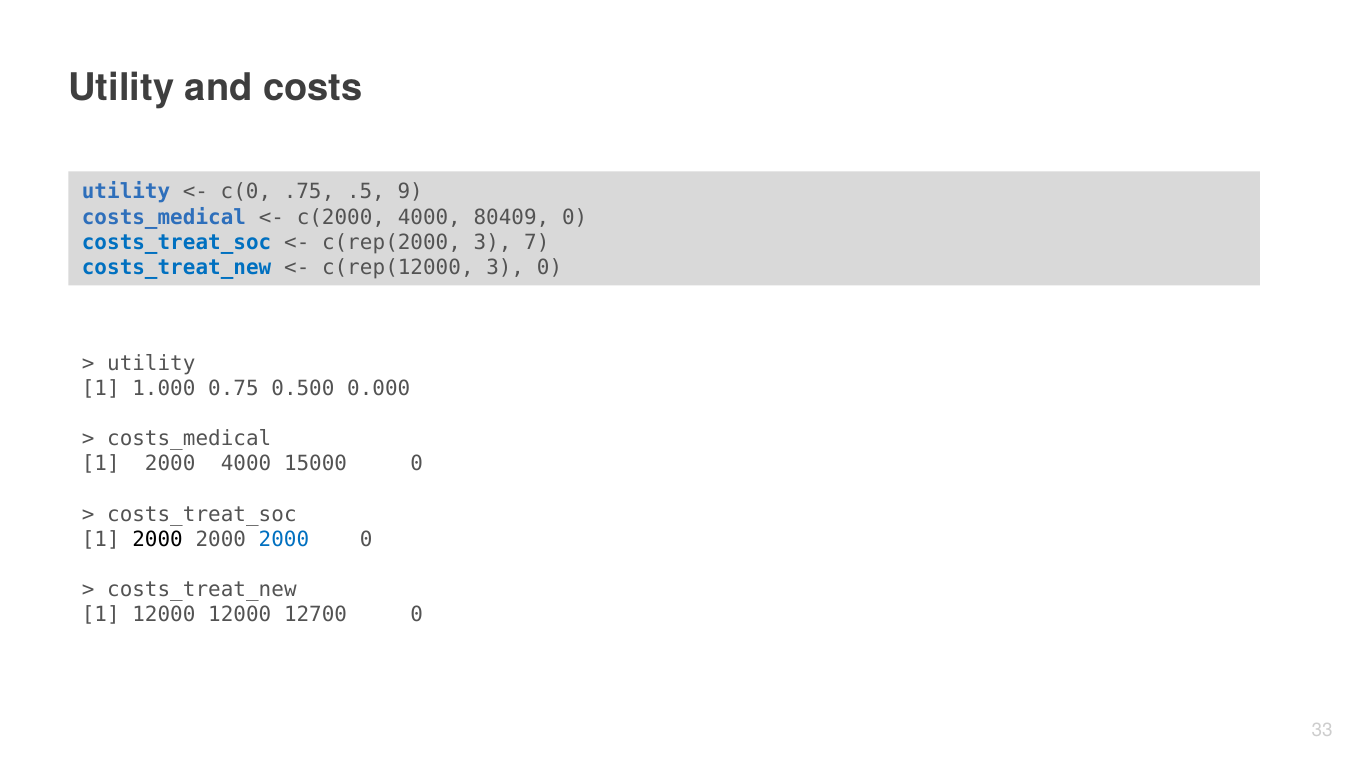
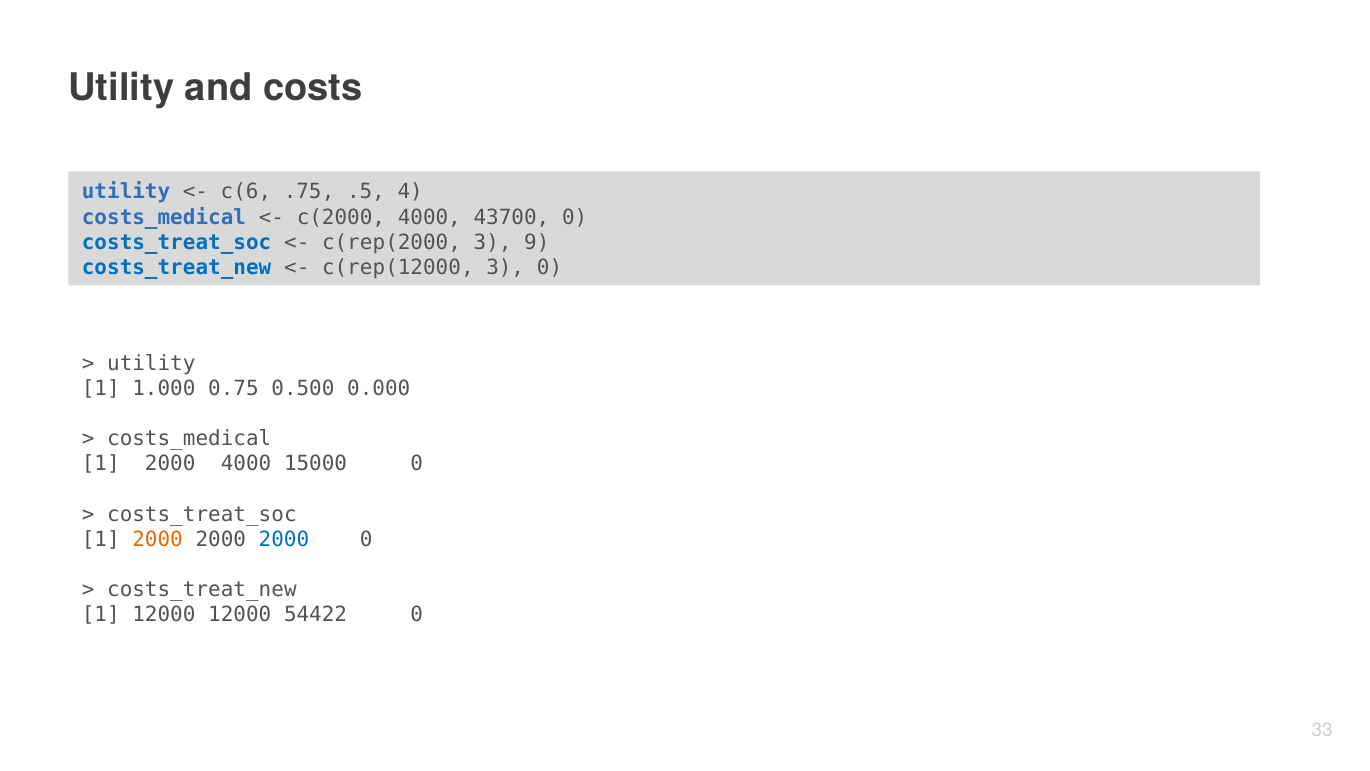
c(0: c(0 -> c(6 (246, 192)
9: 9 -> 4 (410, 192)
80409: 80409 -> 43700 (511, 217)
7: 7 -> 9 (537, 242)
2000 colour: black -> orange (158, 539)
12700: 12700 -> 54422 (316, 615)
